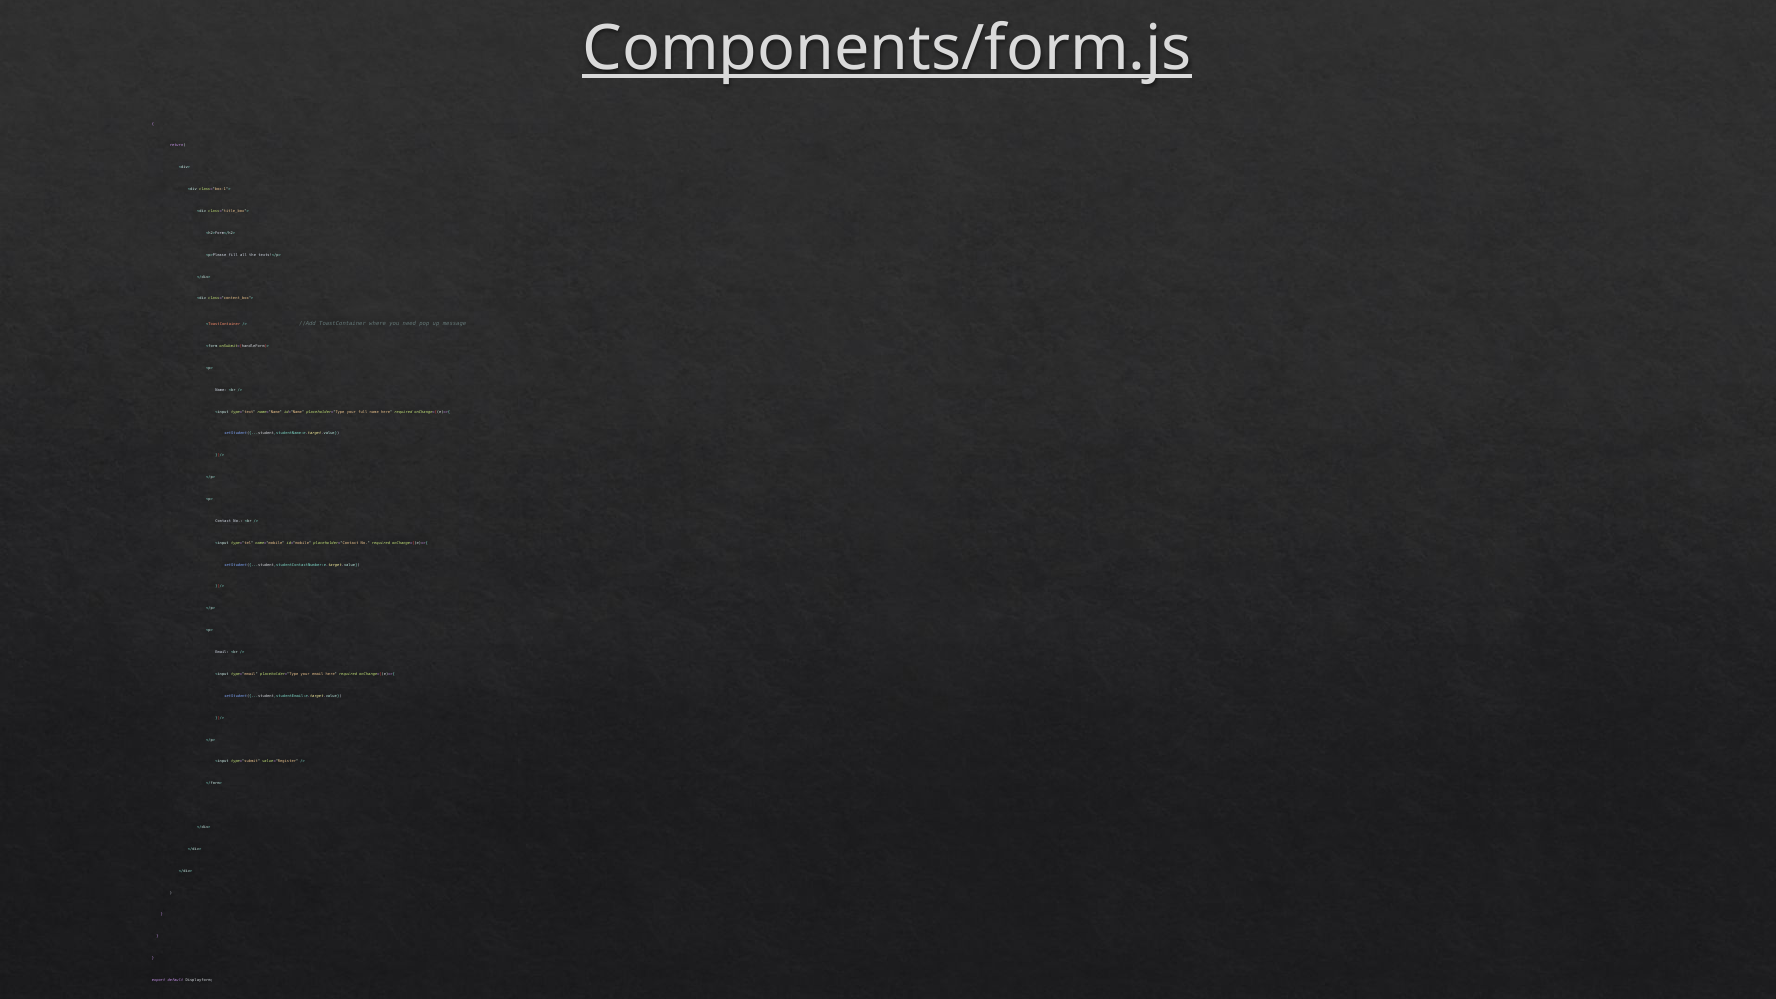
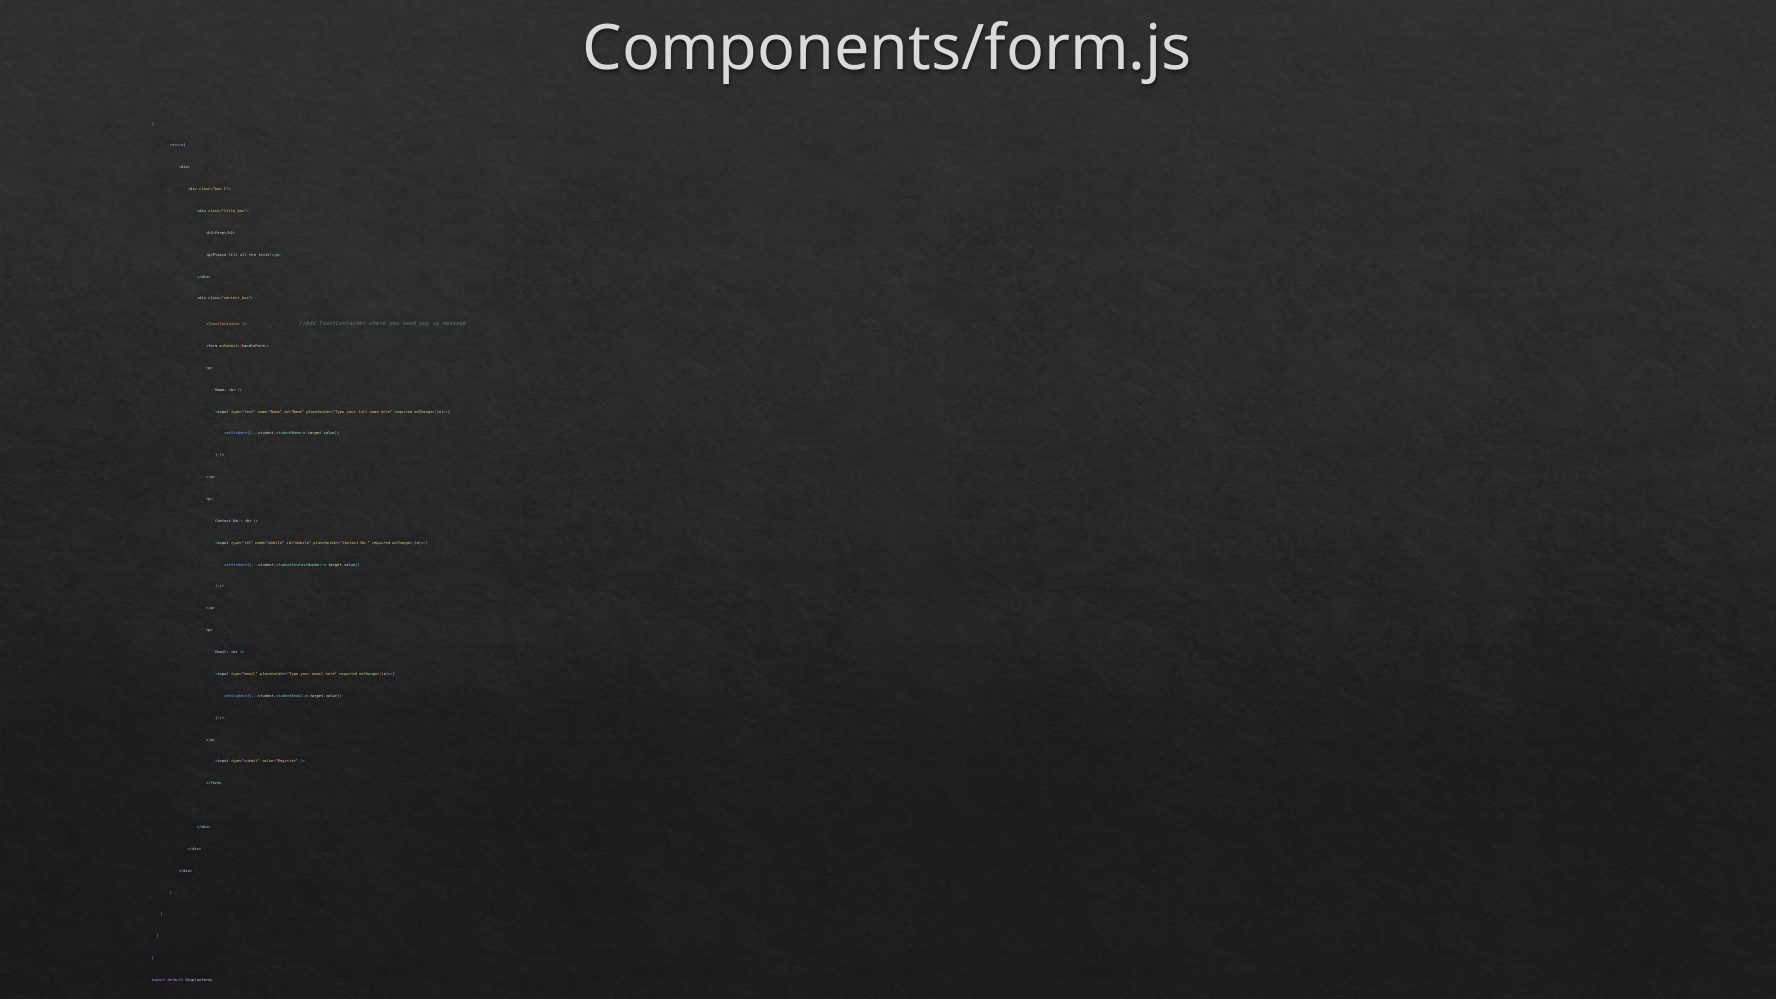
Components/form.js underline: present -> none (887, 49)
